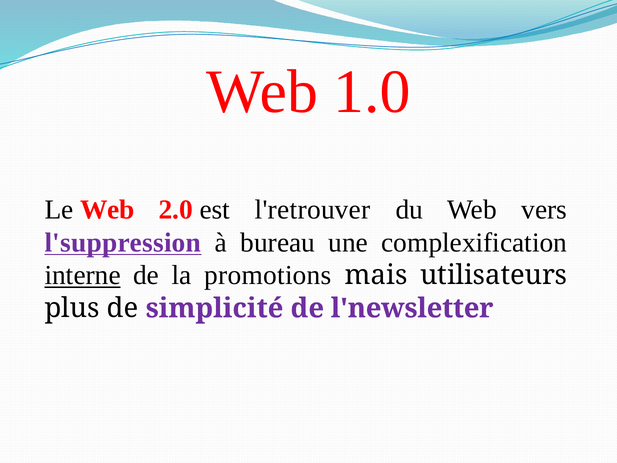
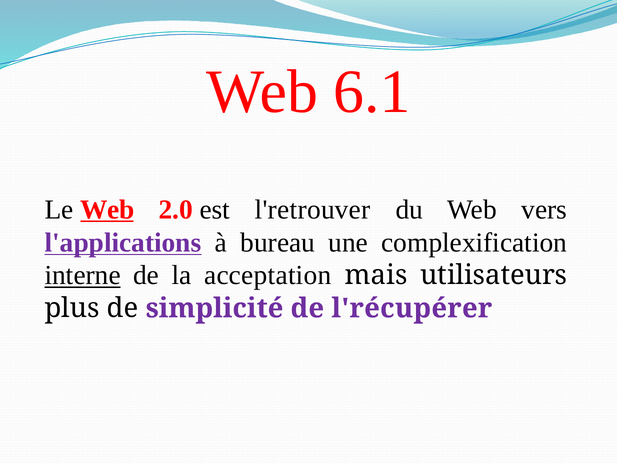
1.0: 1.0 -> 6.1 (372, 92)
Web underline: none -> present (107, 209)
l'suppression: l'suppression -> l'applications (123, 242)
promotions: promotions -> acceptation (268, 275)
l'newsletter: l'newsletter -> l'récupérer (412, 308)
